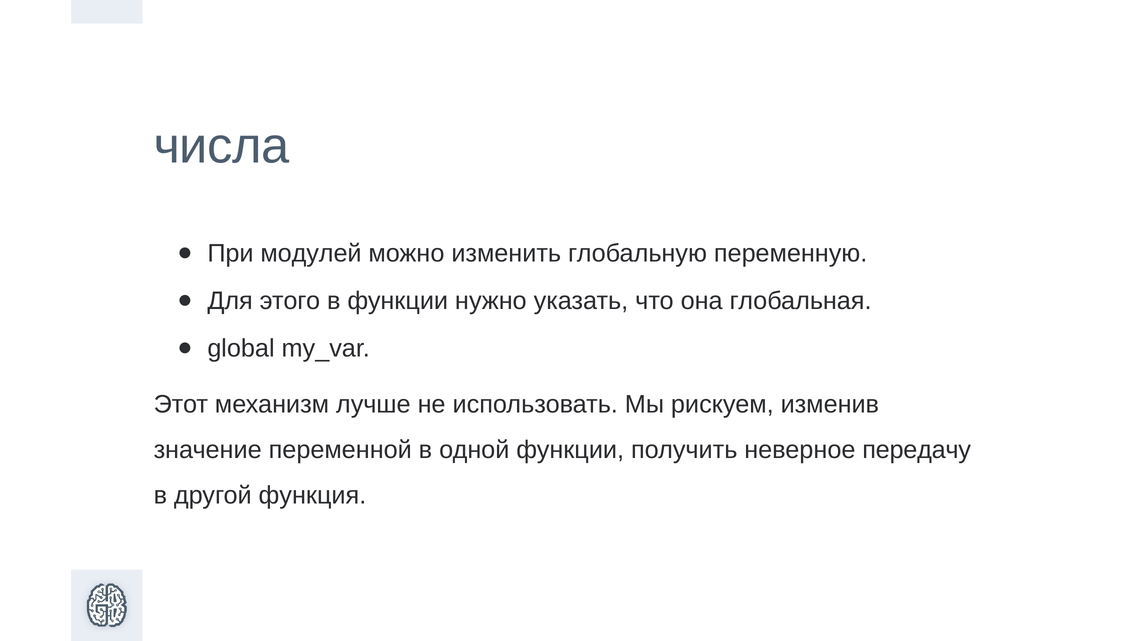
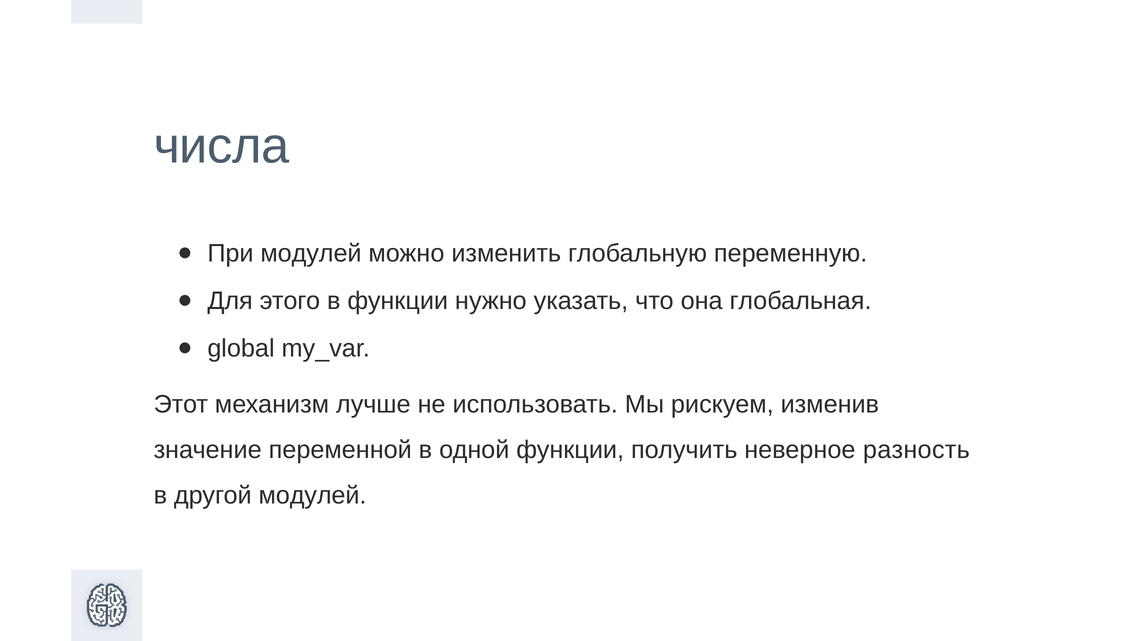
передачу: передачу -> разность (916, 450)
другой функция: функция -> модулей (312, 495)
